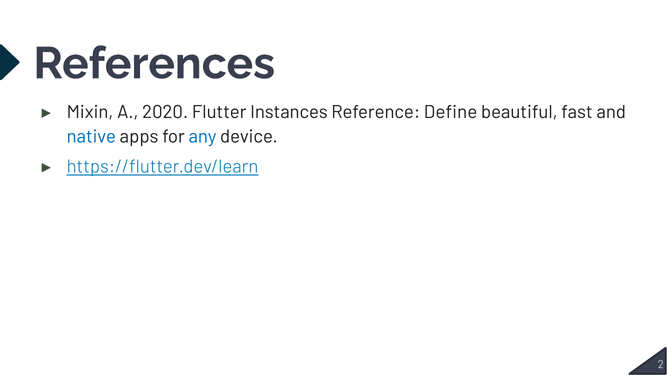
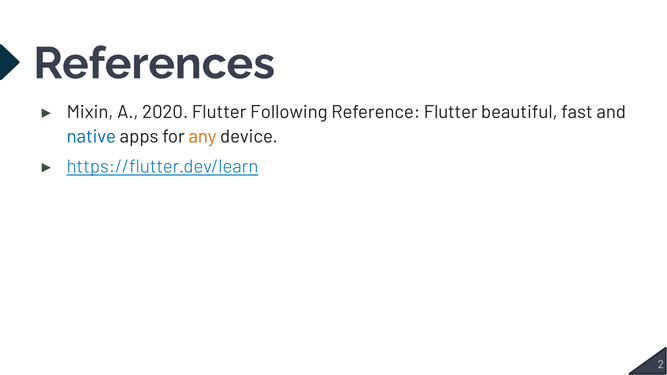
Instances: Instances -> Following (289, 112)
Reference Define: Define -> Flutter (451, 112)
any colour: blue -> orange (203, 137)
